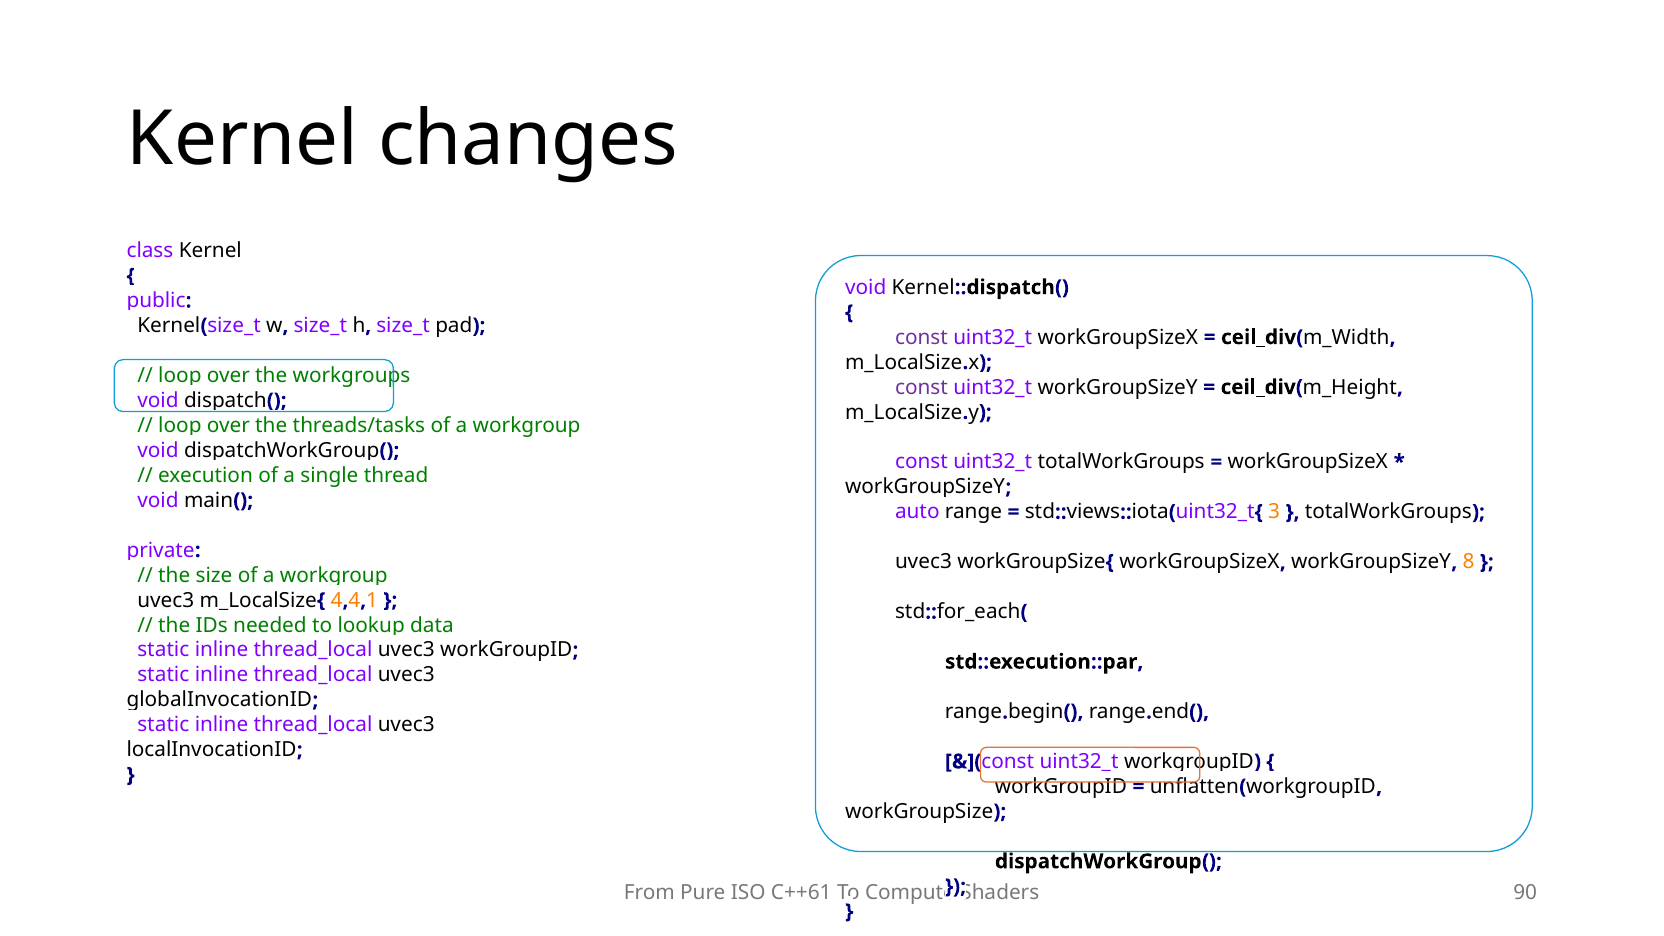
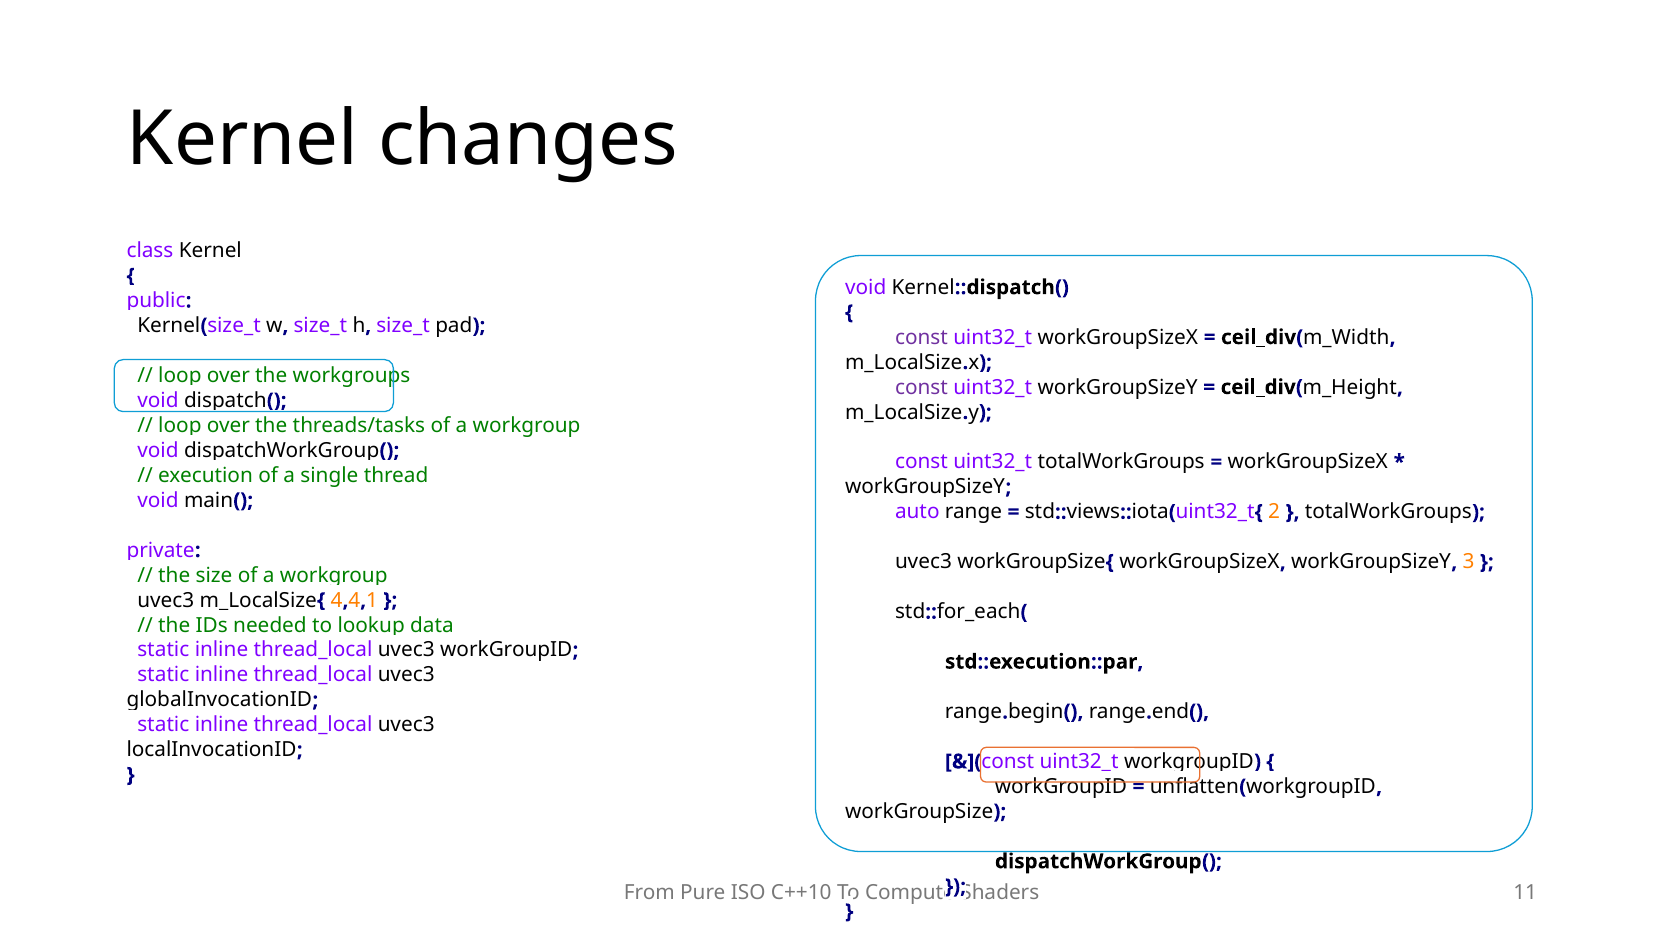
3: 3 -> 2 (1274, 512)
8: 8 -> 3 (1468, 562)
C++61: C++61 -> C++10 (801, 892)
90: 90 -> 11 (1525, 892)
